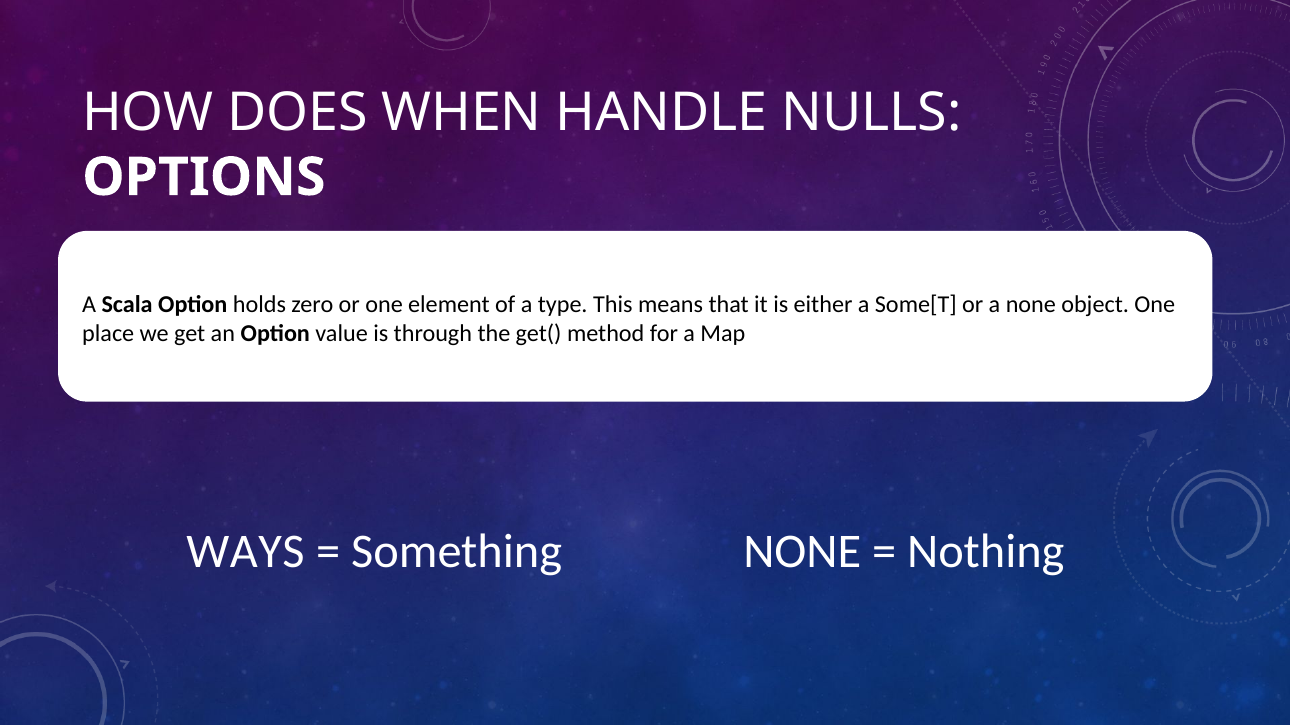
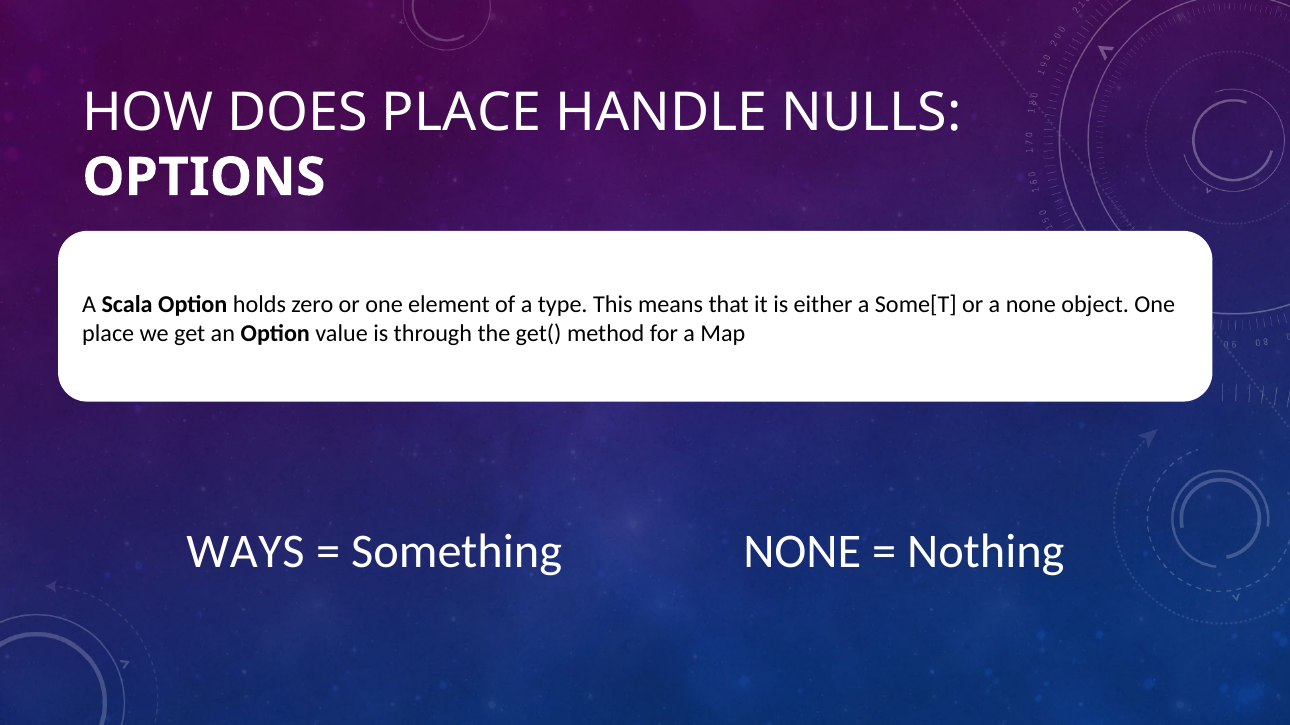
DOES WHEN: WHEN -> PLACE (462, 113)
